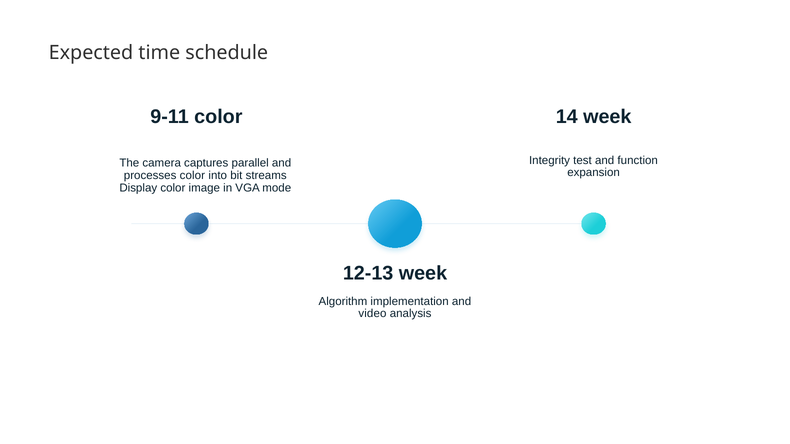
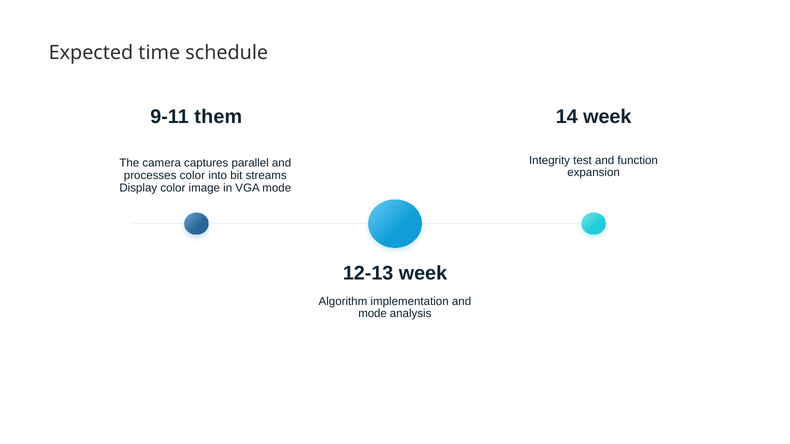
9-11 color: color -> them (218, 117)
video: video -> mode (373, 314)
